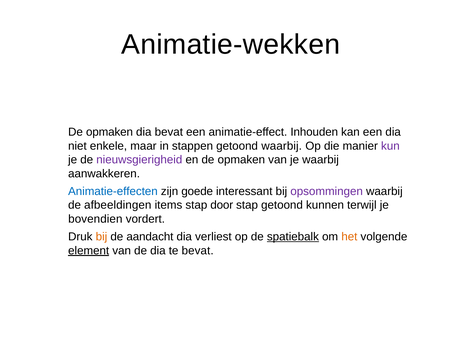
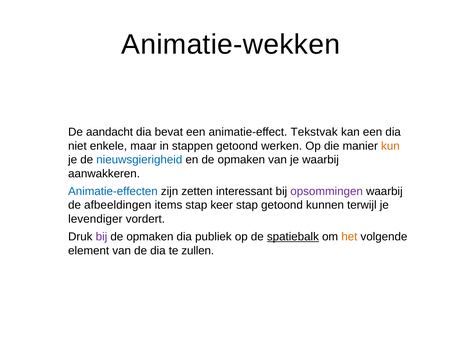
opmaken: opmaken -> aandacht (110, 132)
Inhouden: Inhouden -> Tekstvak (314, 132)
getoond waarbij: waarbij -> werken (282, 146)
kun colour: purple -> orange (390, 146)
nieuwsgierigheid colour: purple -> blue (139, 160)
goede: goede -> zetten (197, 192)
door: door -> keer (222, 205)
bovendien: bovendien -> levendiger (95, 219)
bij colour: orange -> purple (101, 237)
aandacht: aandacht -> opmaken (150, 237)
verliest: verliest -> publiek (213, 237)
element underline: present -> none (89, 251)
te bevat: bevat -> zullen (198, 251)
